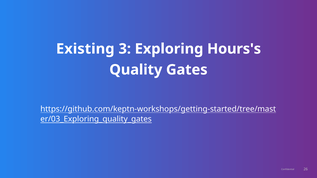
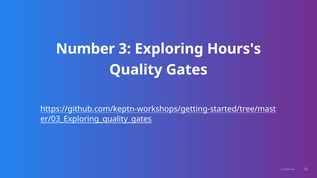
Existing: Existing -> Number (85, 49)
